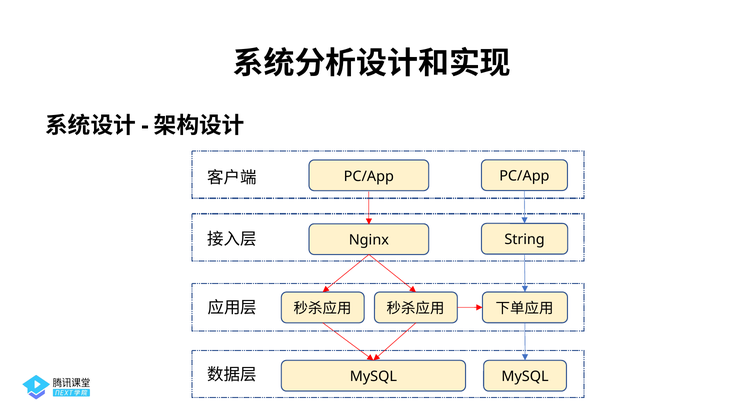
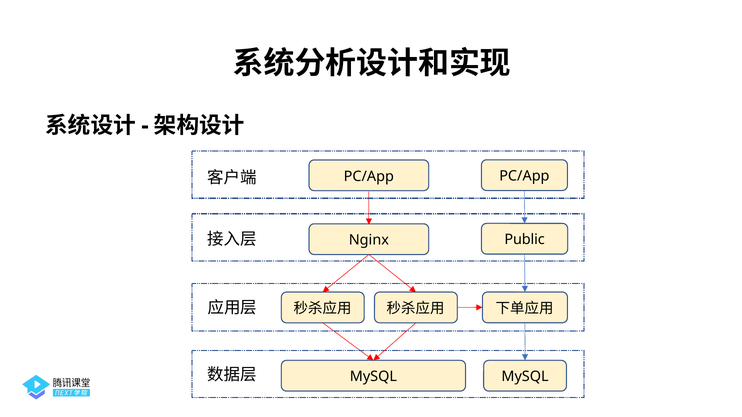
String: String -> Public (525, 240)
